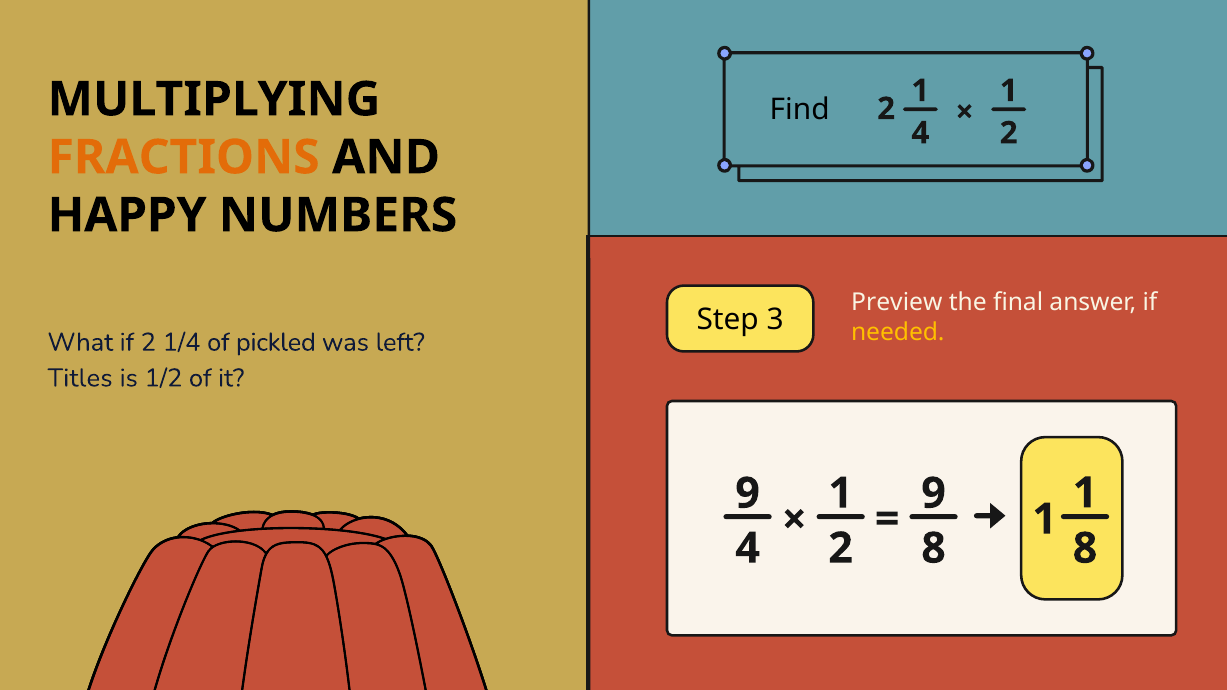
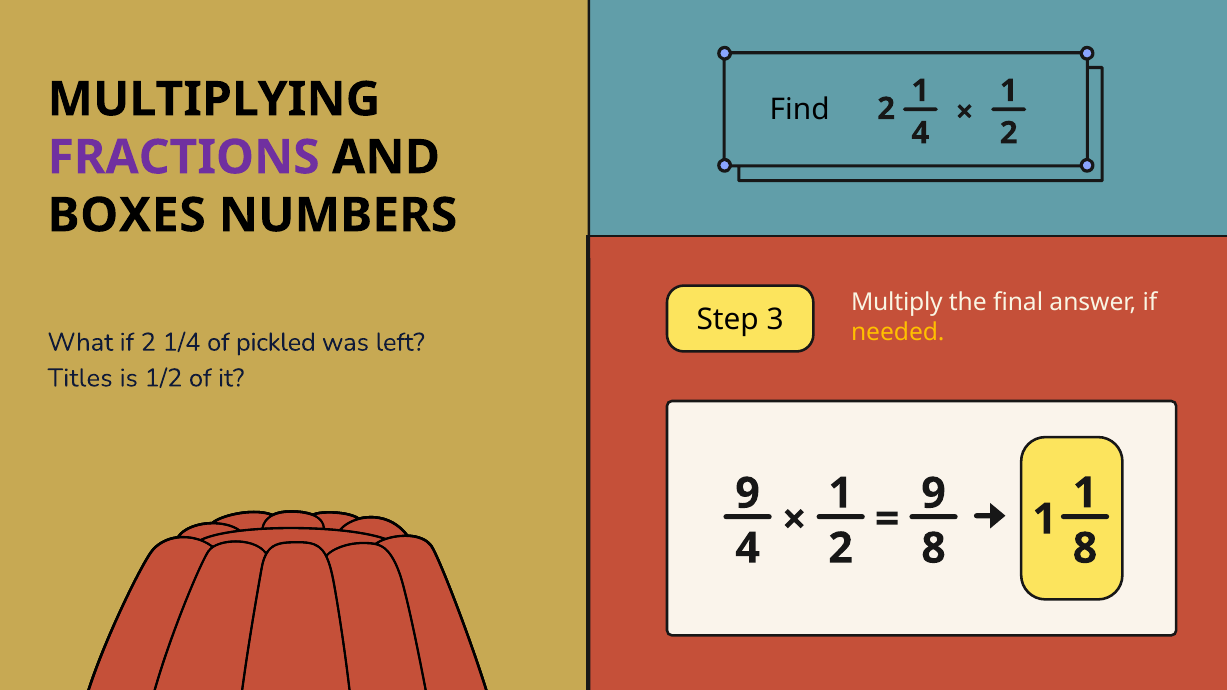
FRACTIONS colour: orange -> purple (184, 157)
HAPPY: HAPPY -> BOXES (127, 215)
Preview: Preview -> Multiply (897, 303)
